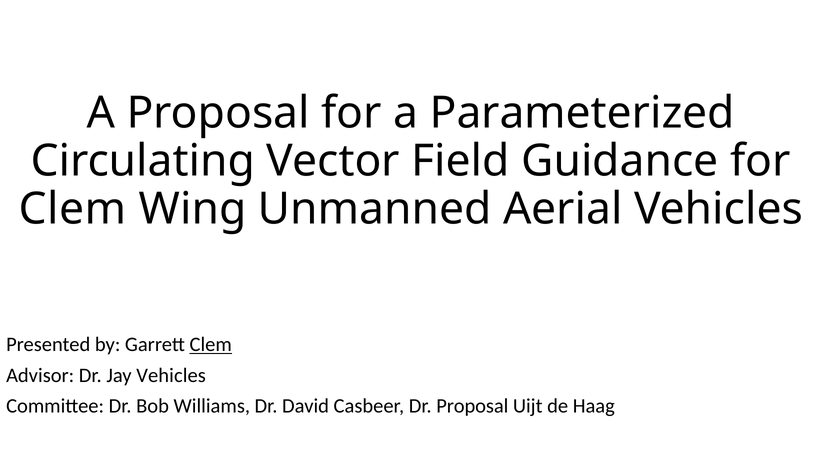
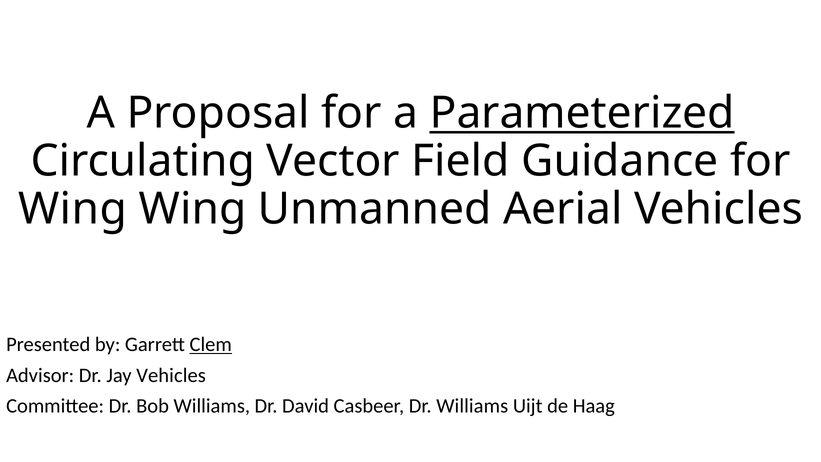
Parameterized underline: none -> present (582, 113)
Clem: Clem -> Wing (73, 209)
Dr Proposal: Proposal -> Williams (472, 406)
